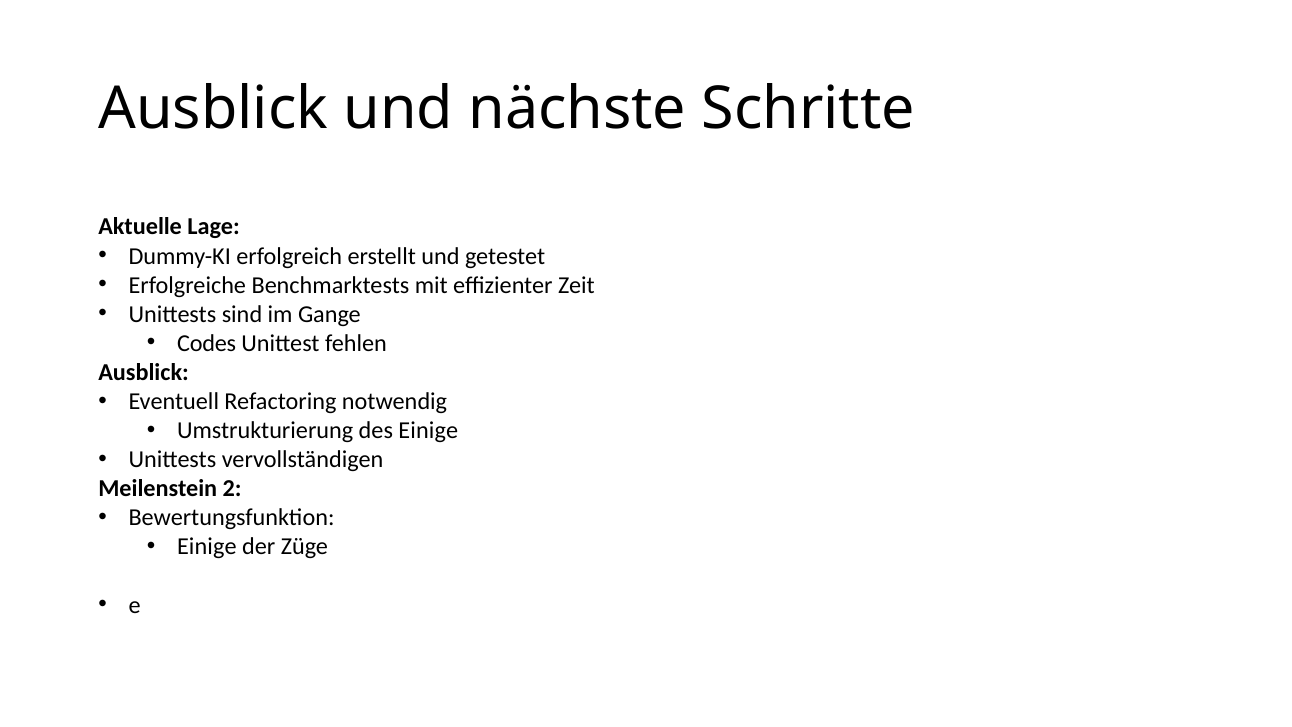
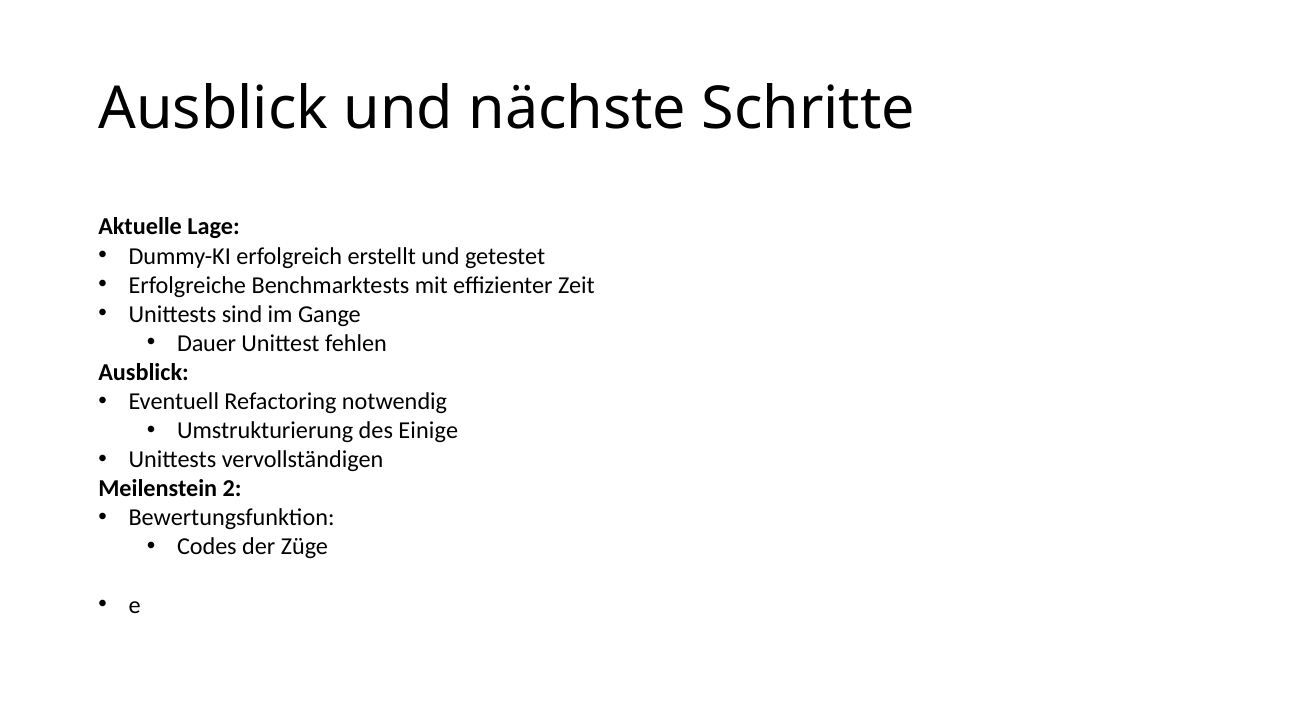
Codes: Codes -> Dauer (207, 343)
Einige: Einige -> Codes (207, 547)
